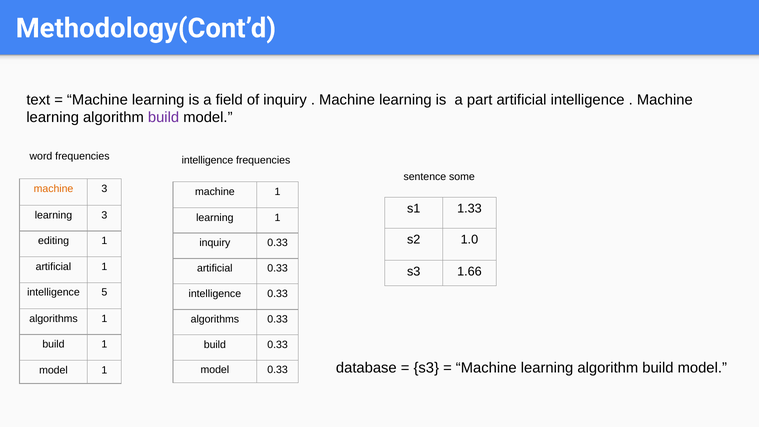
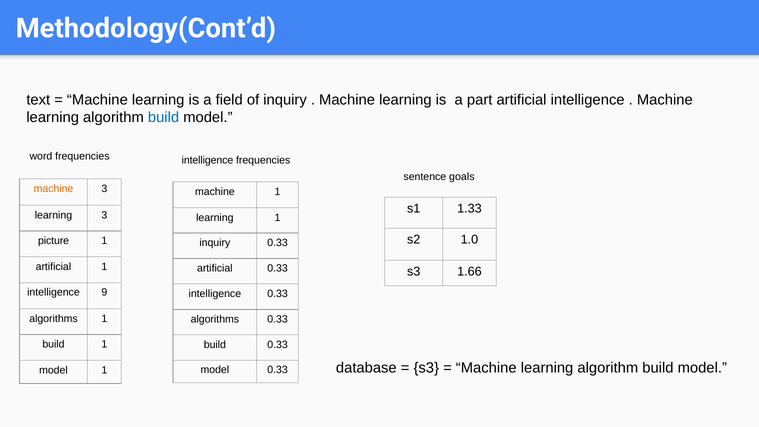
build colour: purple -> blue (164, 118)
some: some -> goals (462, 177)
editing: editing -> picture (54, 241)
5: 5 -> 9 (104, 292)
